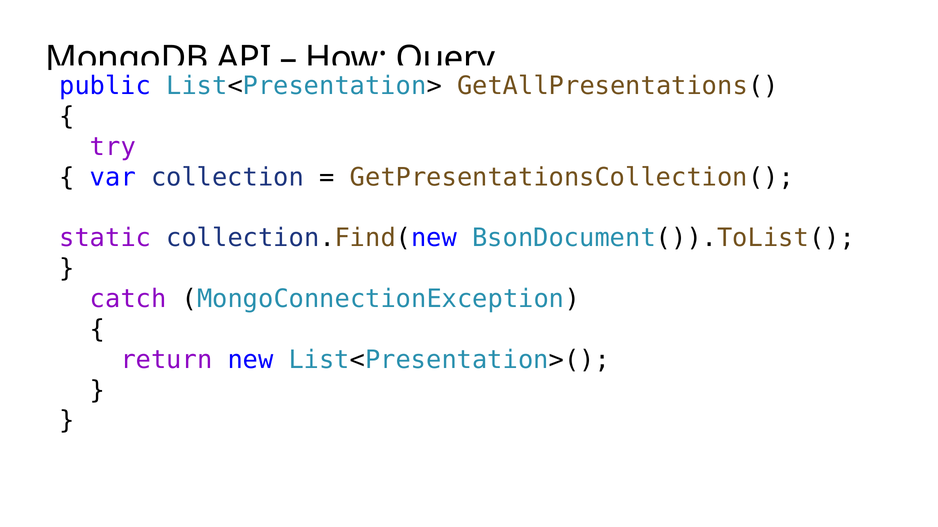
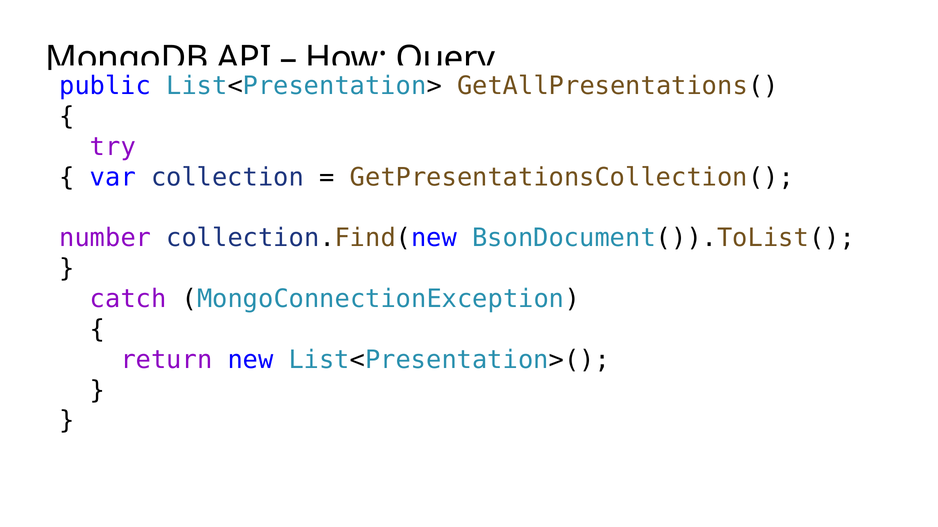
static: static -> number (105, 238)
